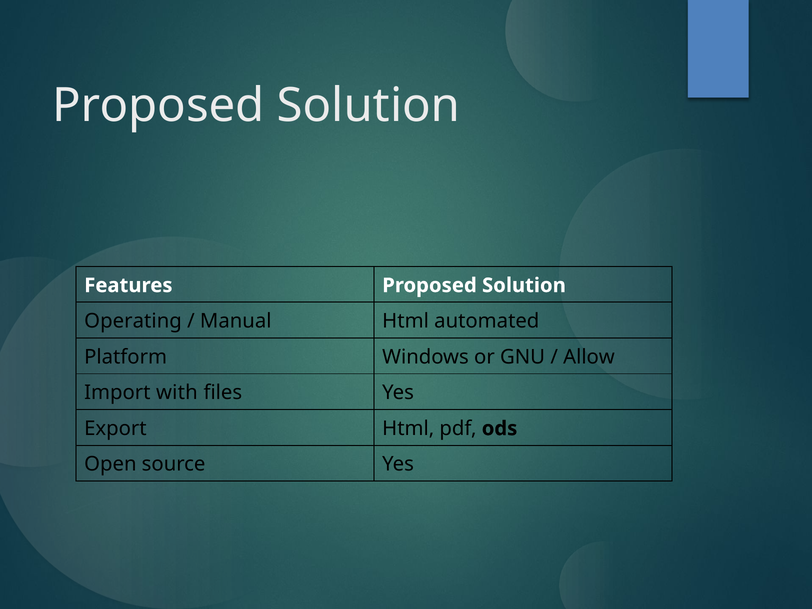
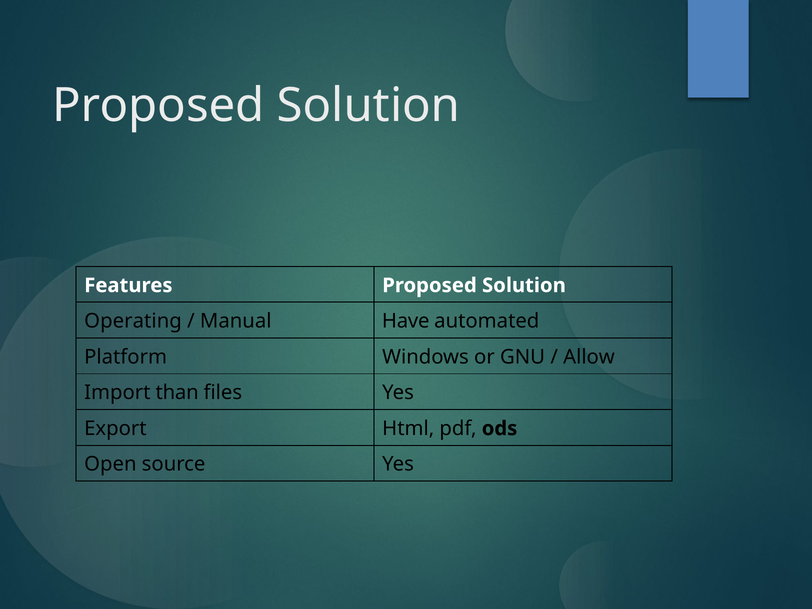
Manual Html: Html -> Have (406, 321)
with: with -> than (177, 393)
